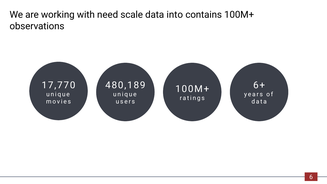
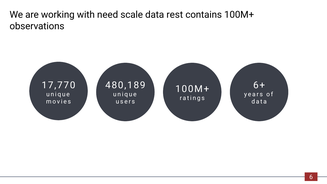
into: into -> rest (175, 15)
